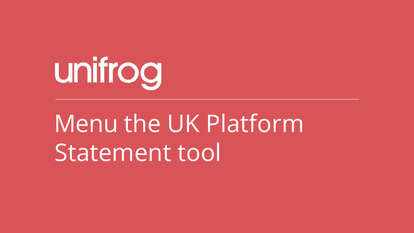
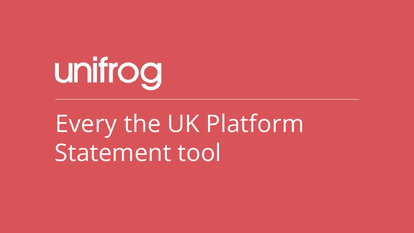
Menu: Menu -> Every (86, 124)
